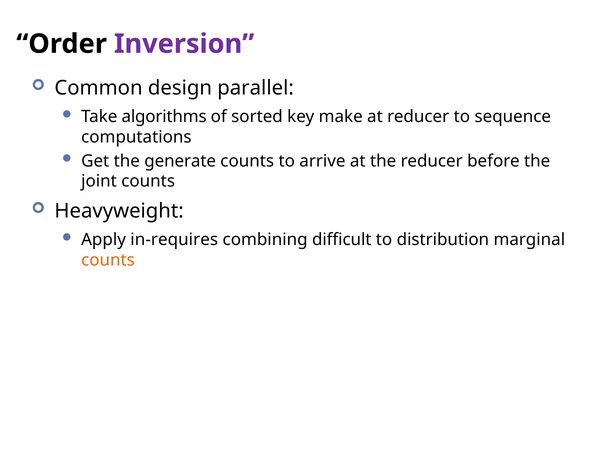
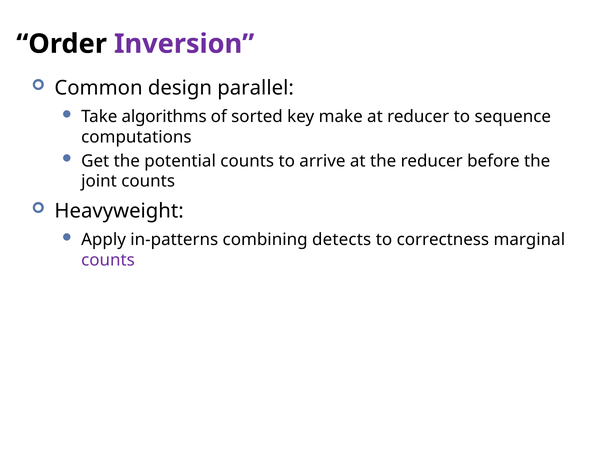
generate: generate -> potential (180, 161)
in-requires: in-requires -> in-patterns (174, 240)
difficult: difficult -> detects (342, 240)
distribution: distribution -> correctness (443, 240)
counts colour: orange -> purple (108, 260)
